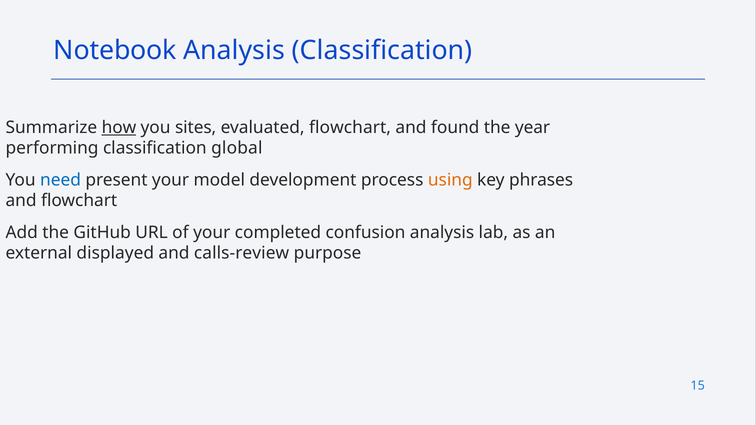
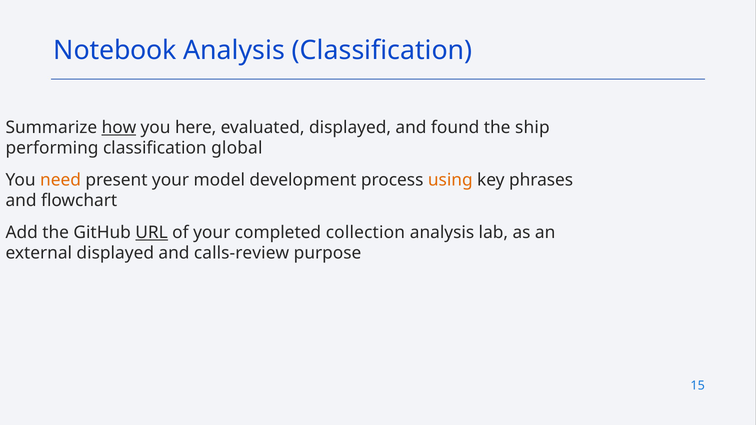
sites: sites -> here (196, 128)
evaluated flowchart: flowchart -> displayed (350, 128)
year: year -> ship (532, 128)
need colour: blue -> orange (60, 180)
URL underline: none -> present (152, 233)
confusion: confusion -> collection (365, 233)
